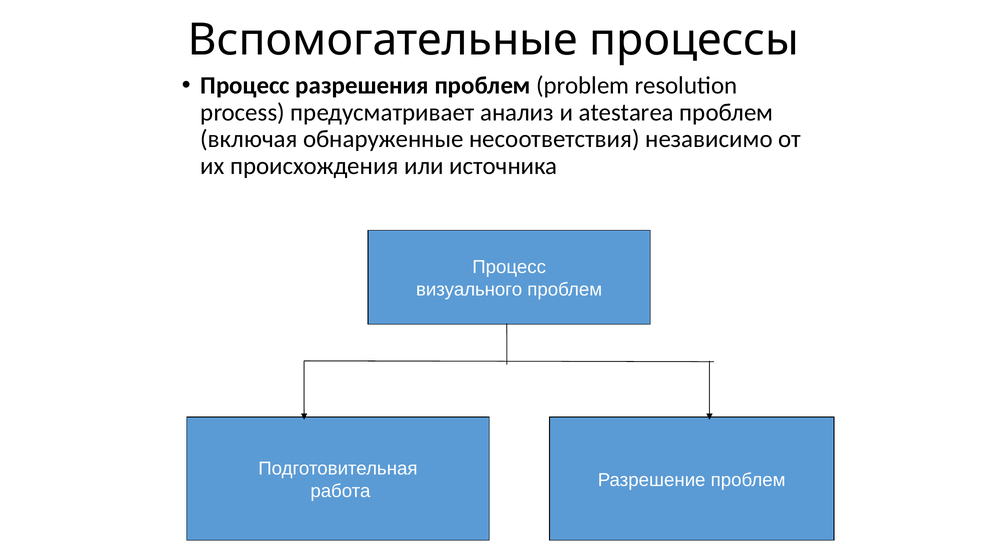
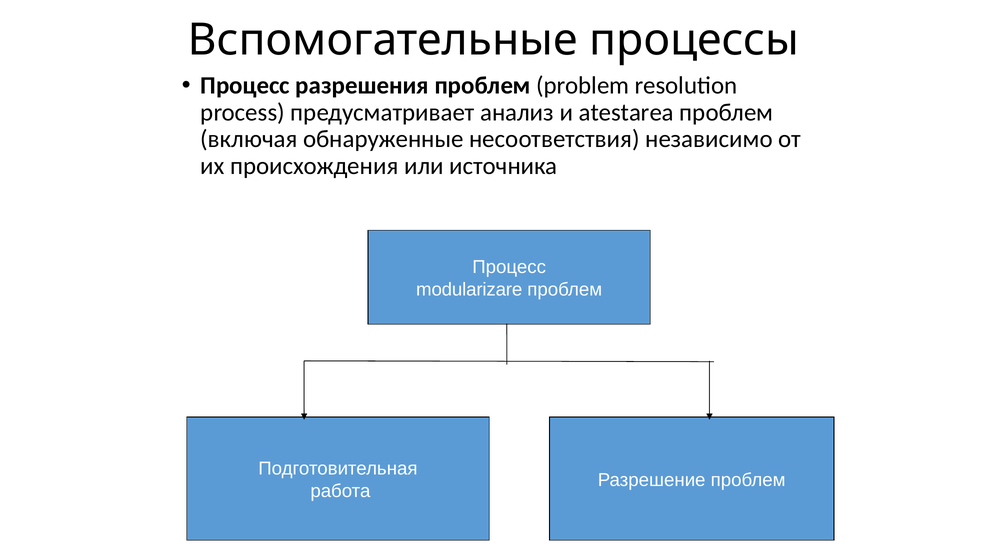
визуального: визуального -> modularizare (469, 290)
